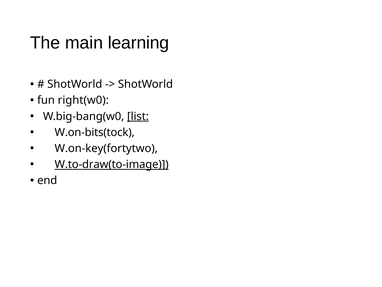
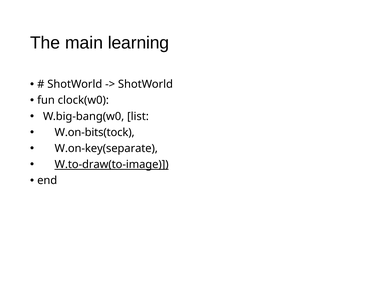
right(w0: right(w0 -> clock(w0 (83, 100)
list underline: present -> none (138, 116)
W.on-key(fortytwo: W.on-key(fortytwo -> W.on-key(separate (106, 148)
